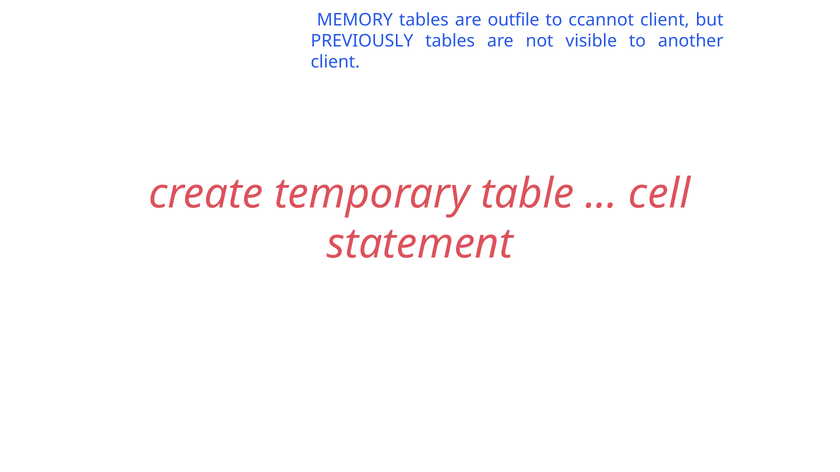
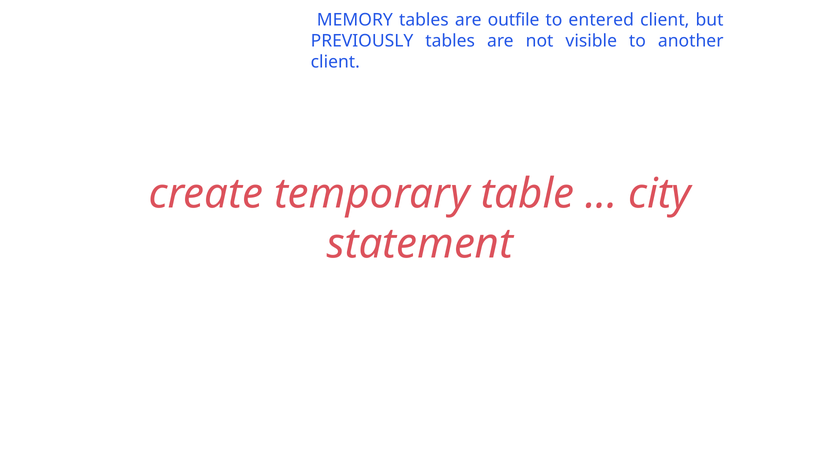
ccannot: ccannot -> entered (601, 20)
cell: cell -> city (660, 194)
